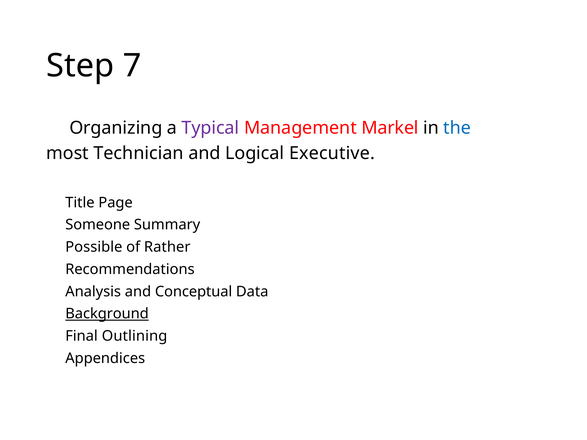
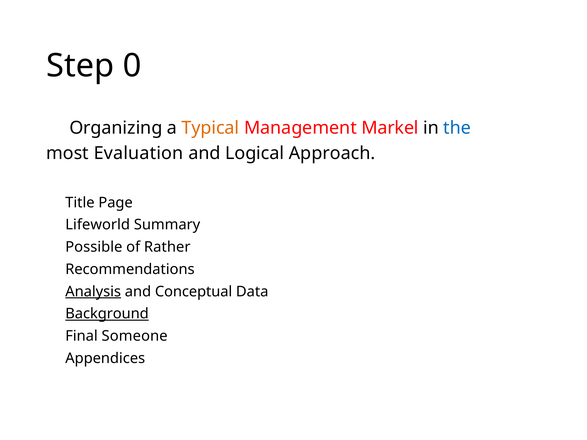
7: 7 -> 0 (132, 66)
Typical colour: purple -> orange (210, 128)
Technician: Technician -> Evaluation (138, 153)
Executive: Executive -> Approach (332, 153)
Someone: Someone -> Lifeworld (98, 225)
Analysis underline: none -> present (93, 292)
Outlining: Outlining -> Someone (135, 336)
